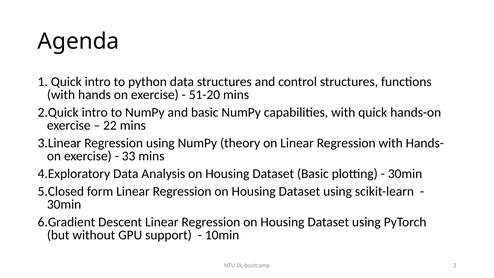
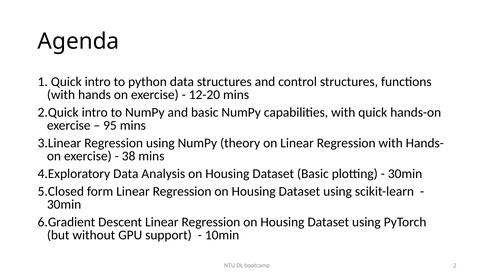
51-20: 51-20 -> 12-20 (204, 95)
22: 22 -> 95 (110, 125)
33: 33 -> 38 (129, 156)
